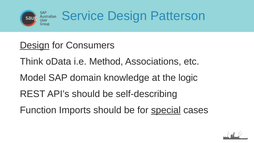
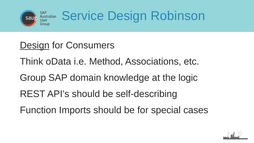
Patterson: Patterson -> Robinson (178, 16)
Model: Model -> Group (33, 78)
special underline: present -> none (166, 110)
